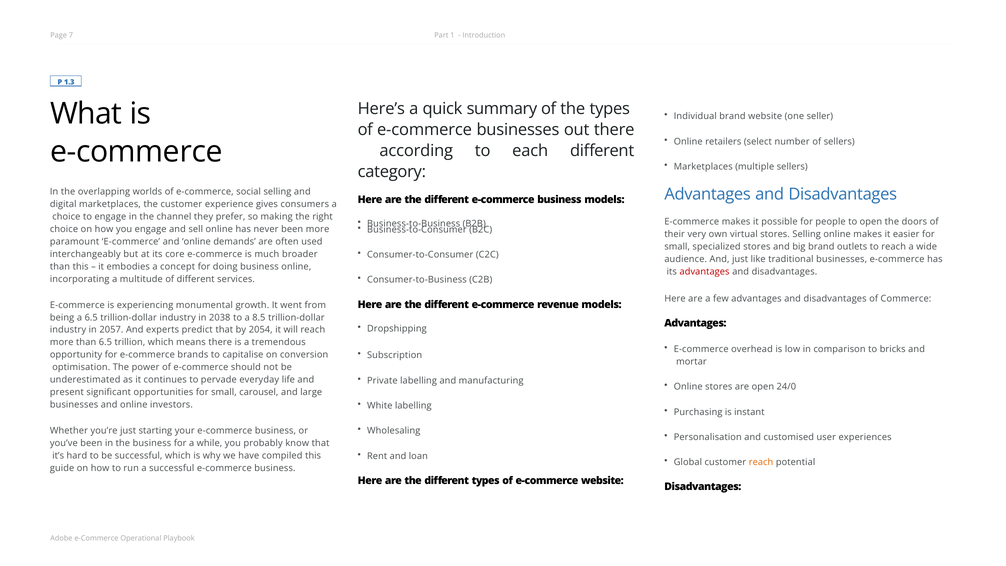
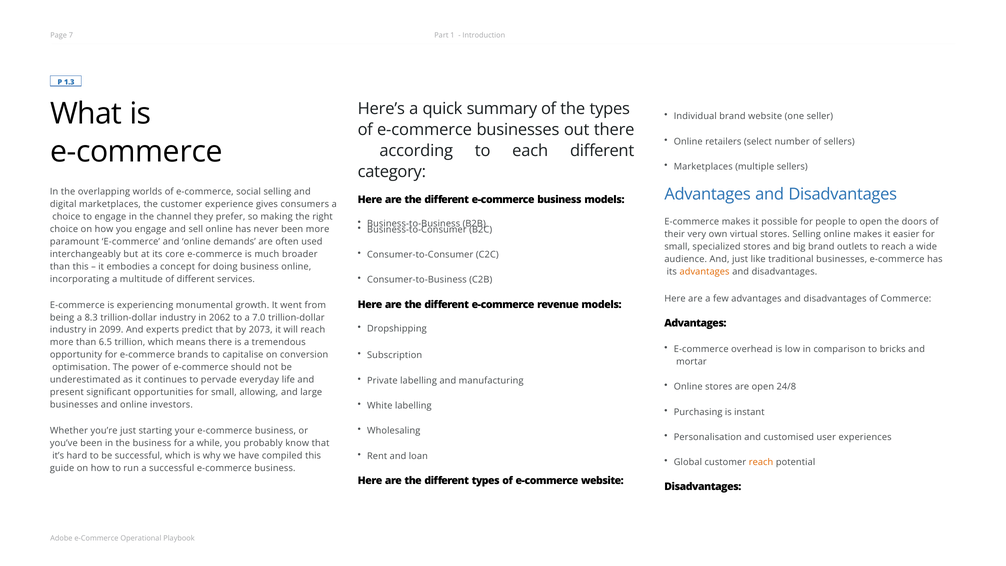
advantages colour: red -> orange (705, 272)
a 6.5: 6.5 -> 8.3 (91, 317)
2038: 2038 -> 2062 (220, 317)
8.5: 8.5 -> 7.0 (259, 317)
2057: 2057 -> 2099 (111, 330)
2054: 2054 -> 2073 (261, 330)
24/0: 24/0 -> 24/8 (786, 387)
carousel: carousel -> allowing (259, 392)
